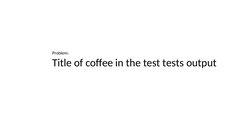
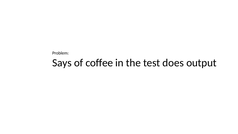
Title: Title -> Says (62, 63)
tests: tests -> does (173, 63)
